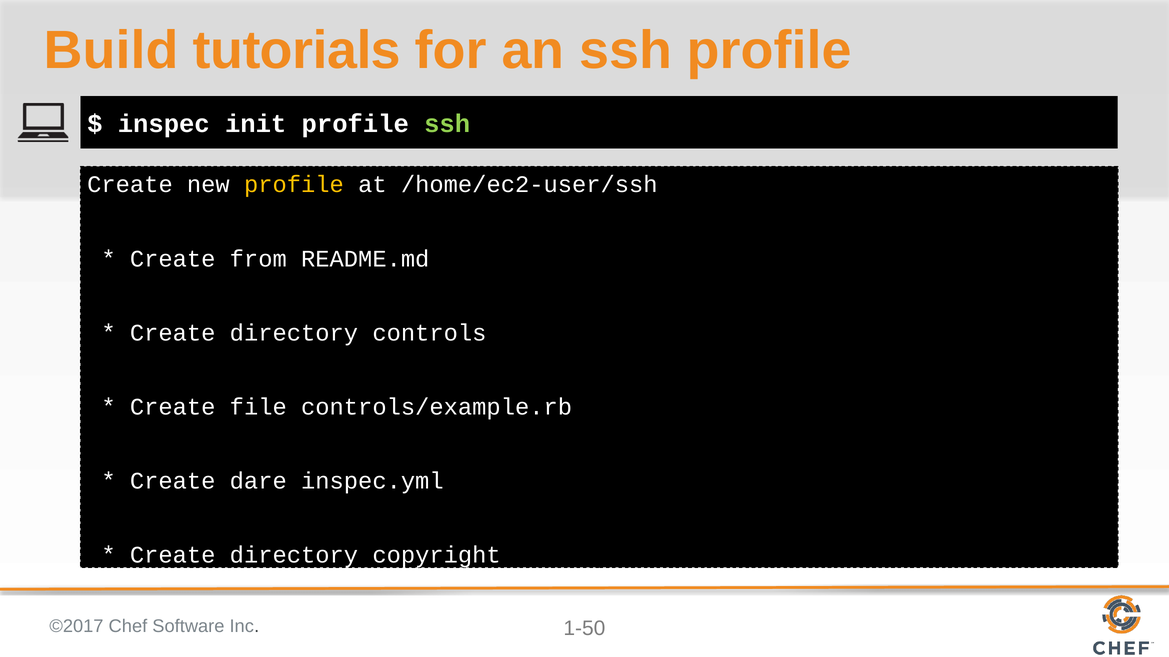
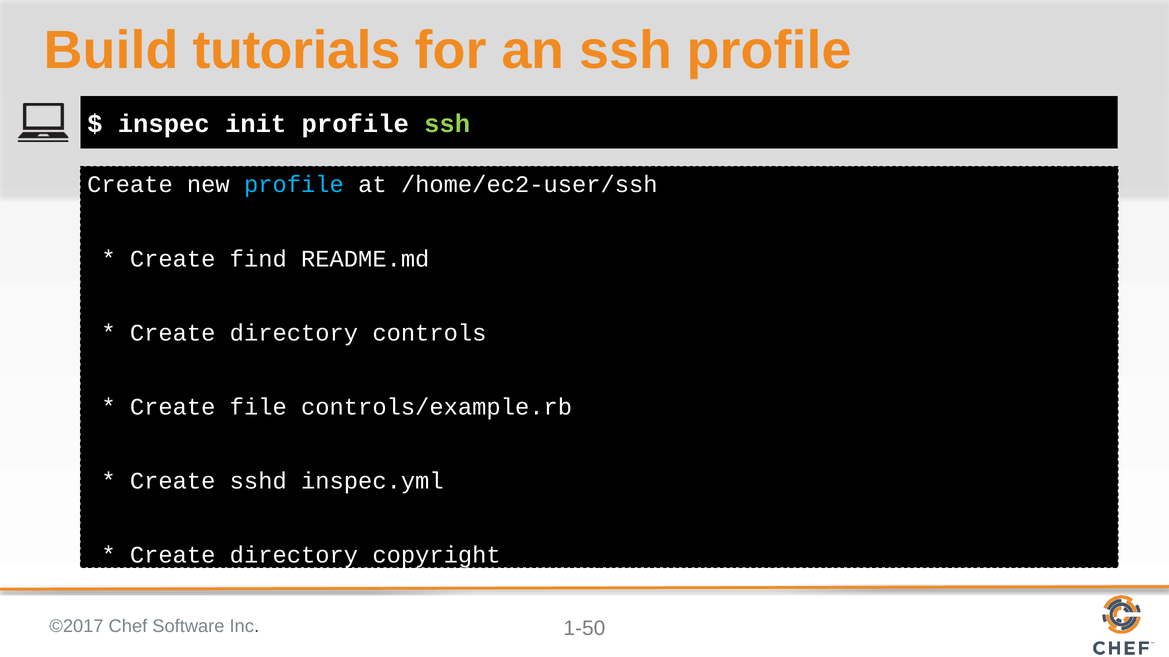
profile colour: yellow -> light blue (294, 185)
from: from -> find (258, 259)
dare: dare -> sshd (258, 481)
